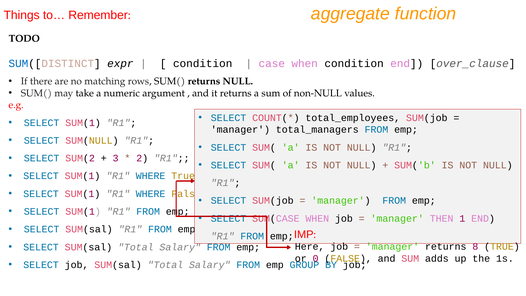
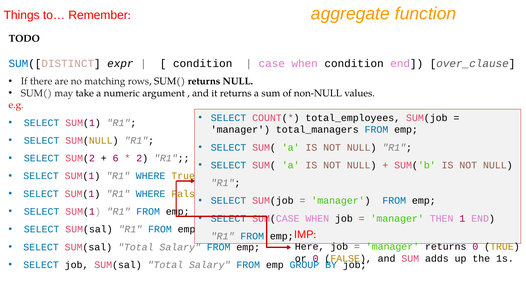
3: 3 -> 6 (116, 158)
returns 8: 8 -> 0 (475, 247)
